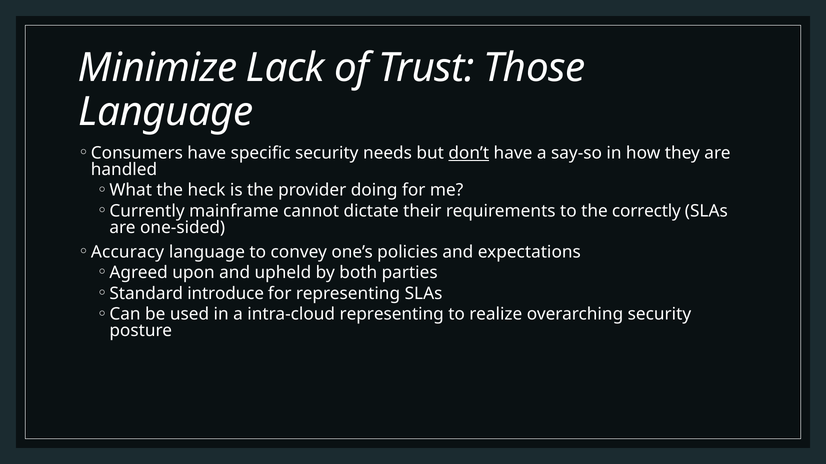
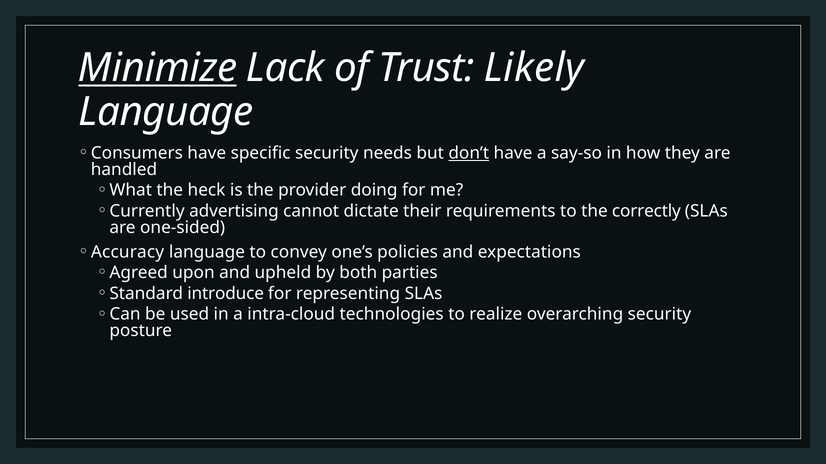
Minimize underline: none -> present (158, 68)
Those: Those -> Likely (534, 68)
mainframe: mainframe -> advertising (234, 211)
intra-cloud representing: representing -> technologies (392, 315)
